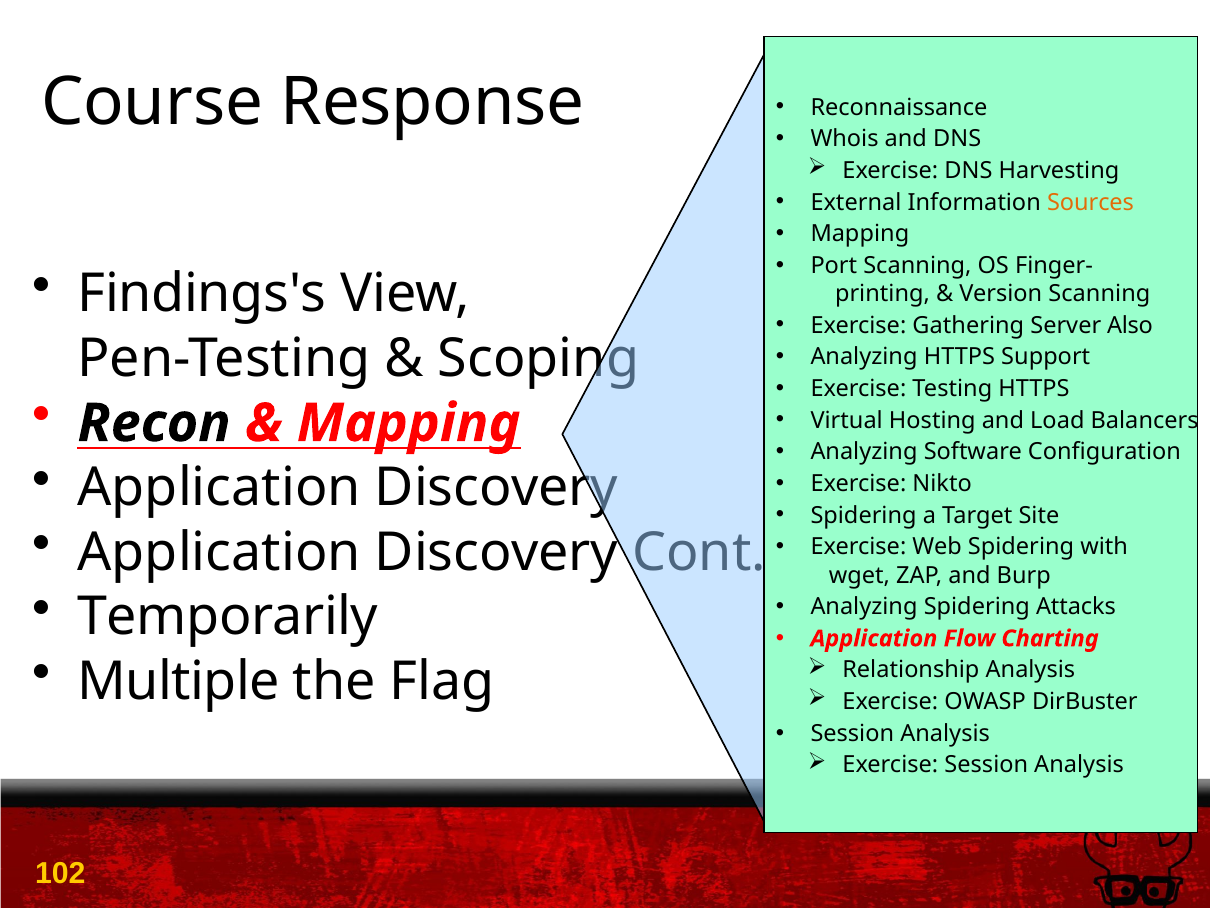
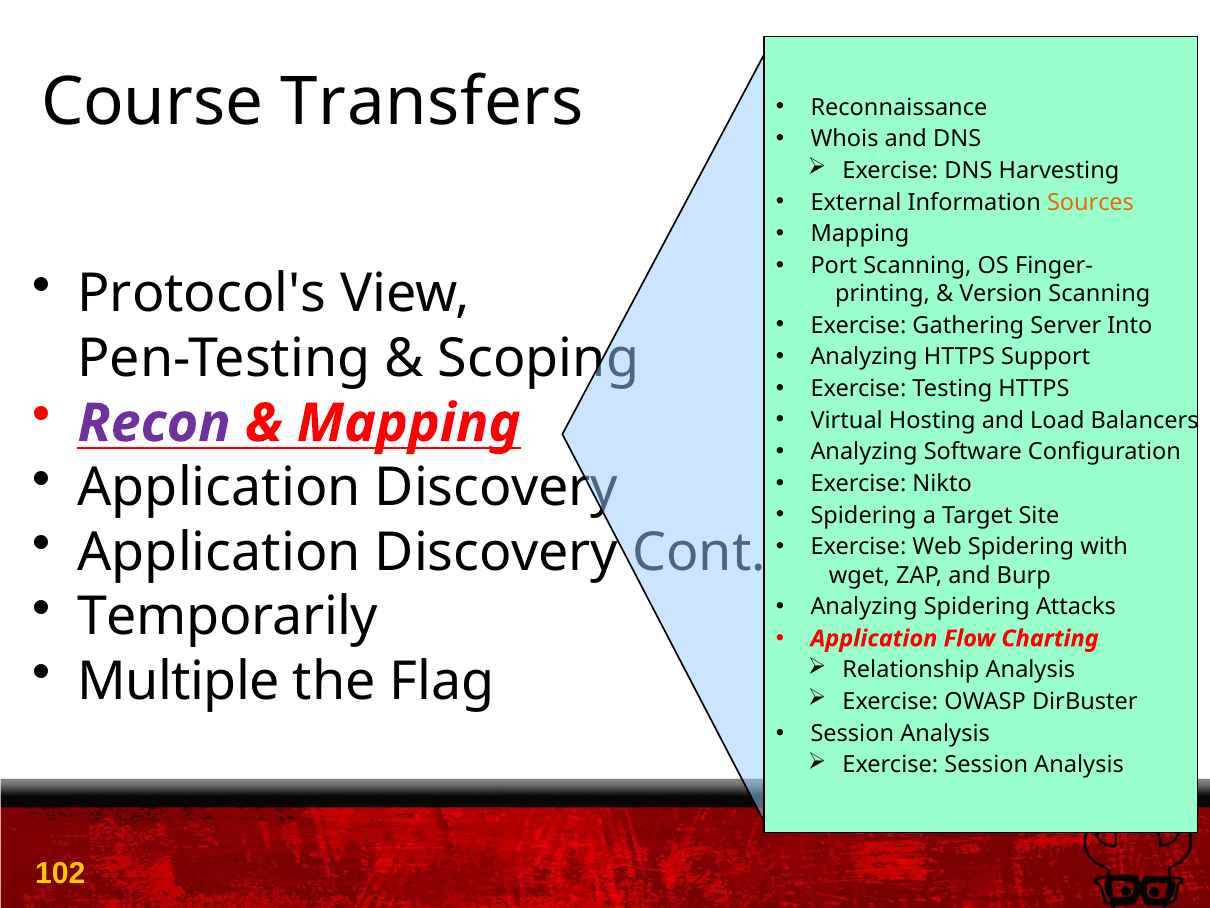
Response: Response -> Transfers (432, 103)
Findings's: Findings's -> Protocol's (202, 294)
Also: Also -> Into (1130, 325)
Recon colour: black -> purple (154, 423)
